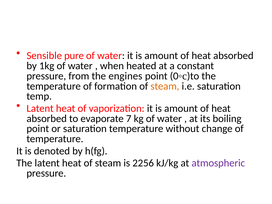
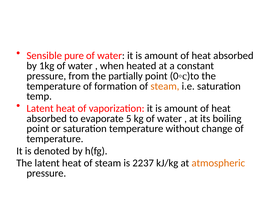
engines: engines -> partially (126, 76)
7: 7 -> 5 (129, 119)
2256: 2256 -> 2237 (143, 163)
atmospheric colour: purple -> orange (218, 163)
